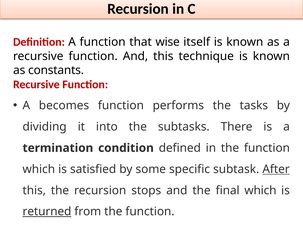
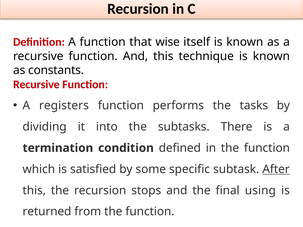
becomes: becomes -> registers (64, 106)
final which: which -> using (260, 191)
returned underline: present -> none (47, 212)
